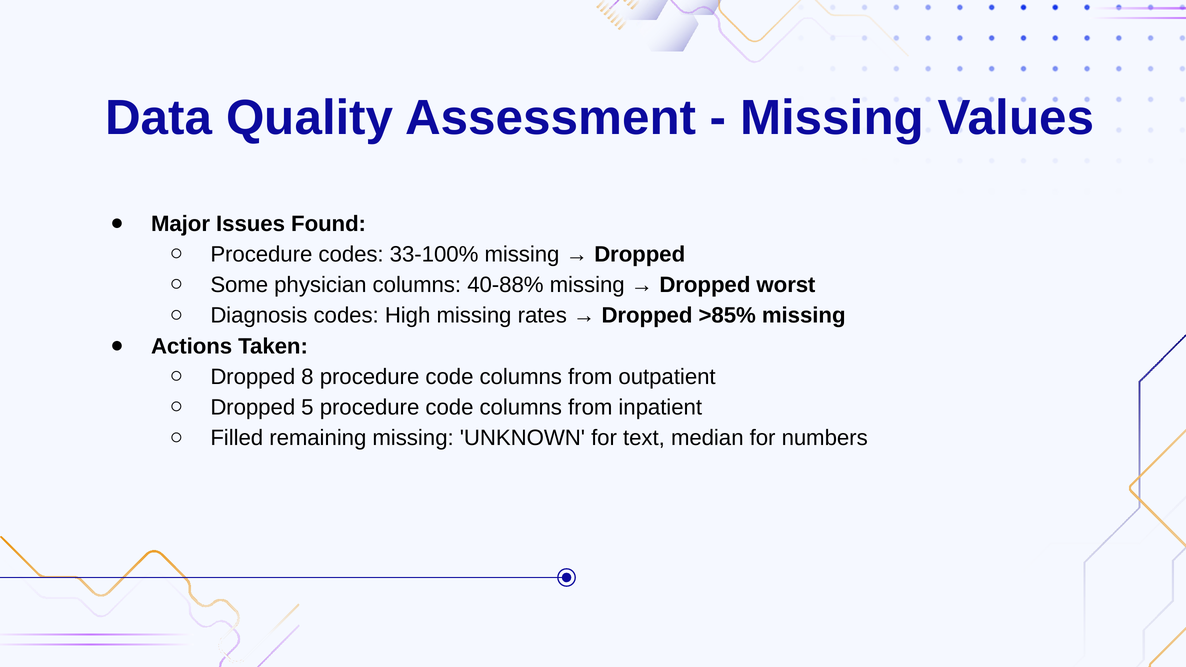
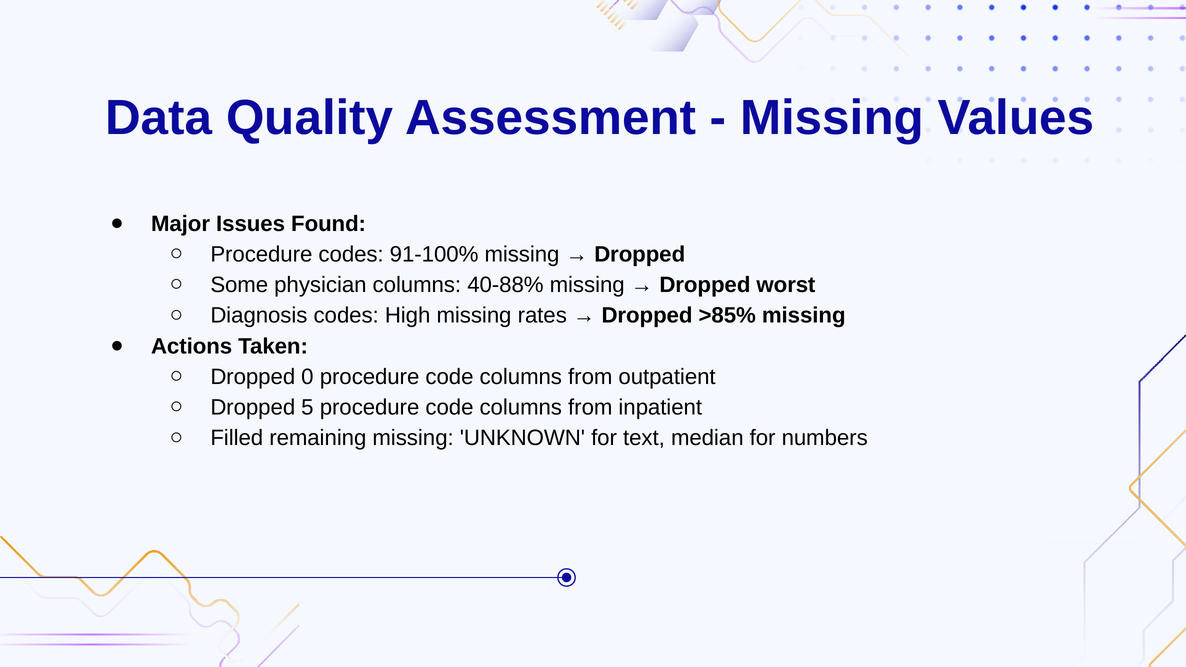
33-100%: 33-100% -> 91-100% (434, 254)
8: 8 -> 0 (307, 377)
